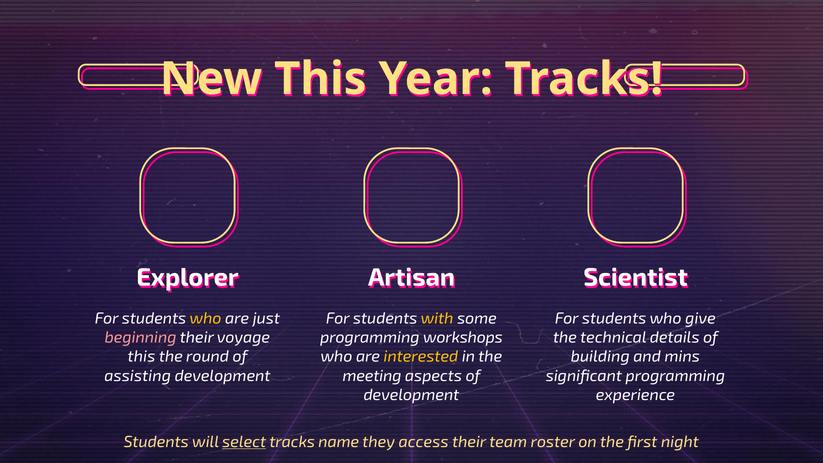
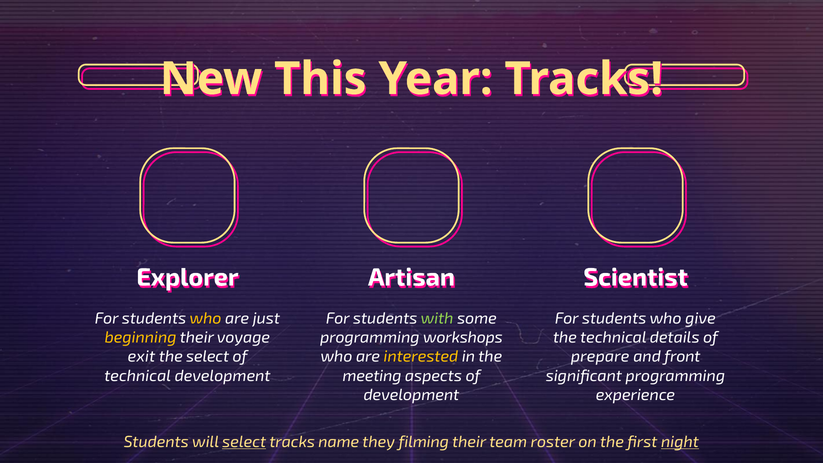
with colour: yellow -> light green (437, 318)
beginning colour: pink -> yellow (141, 337)
this: this -> exit (141, 357)
the round: round -> select (208, 357)
building: building -> prepare (600, 357)
mins: mins -> front (682, 357)
assisting: assisting -> technical (138, 376)
access: access -> filming (424, 442)
night underline: none -> present (680, 442)
